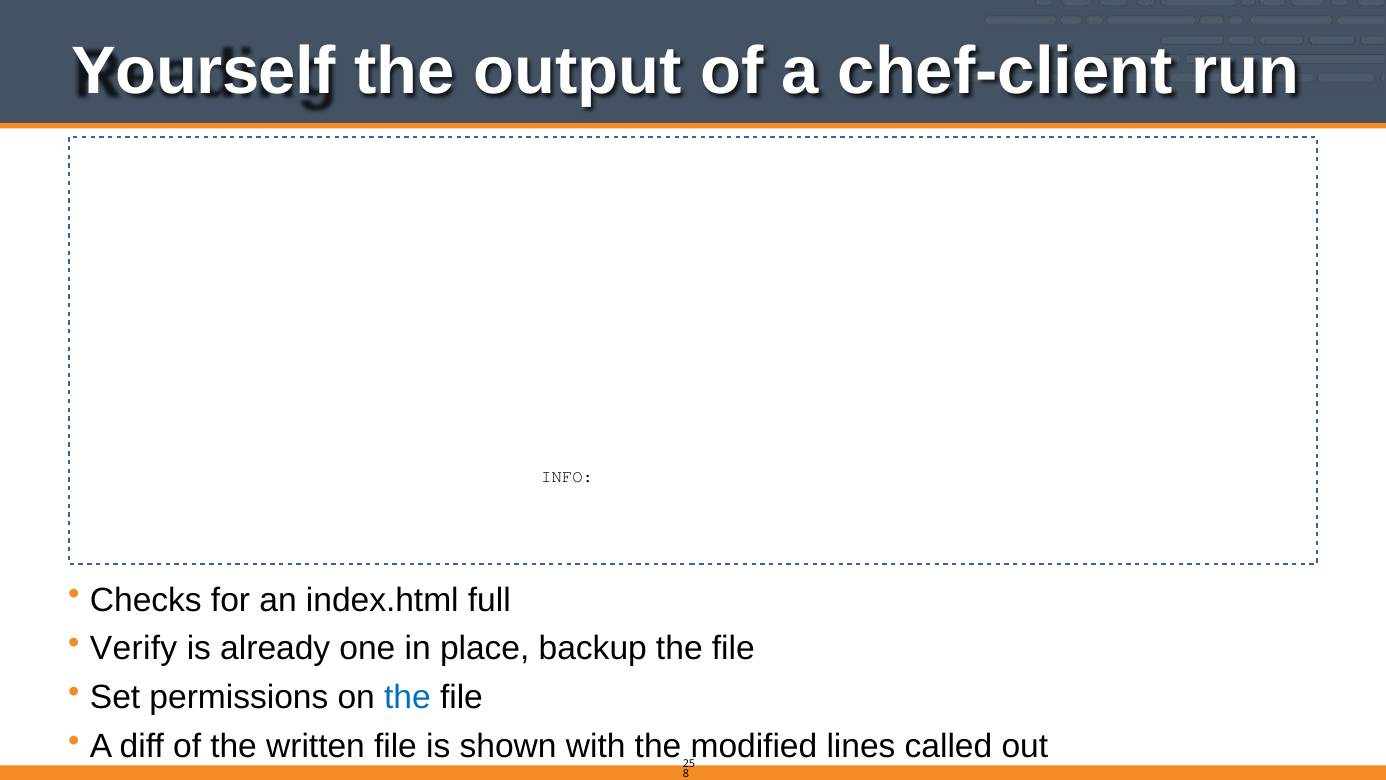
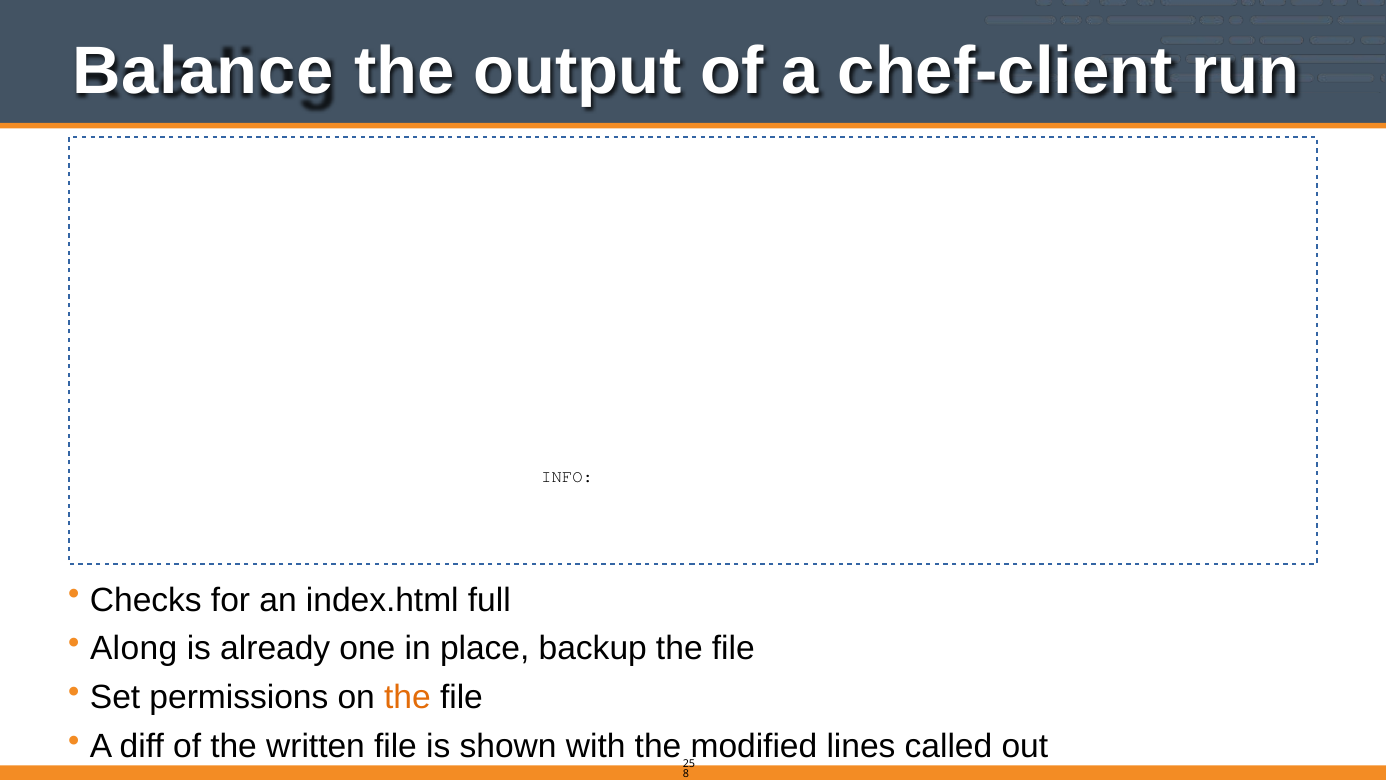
Yourself: Yourself -> Balance (203, 72)
Verify: Verify -> Along (134, 649)
the colour: blue -> orange (407, 698)
